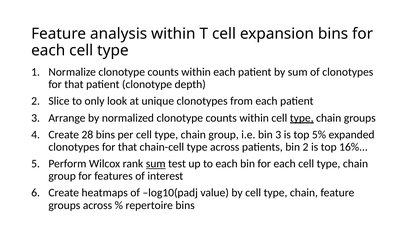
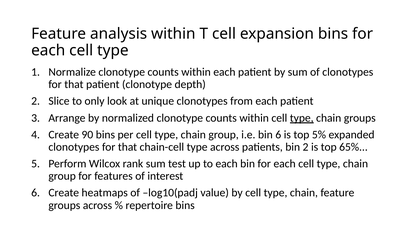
28: 28 -> 90 (87, 135)
bin 3: 3 -> 6 (278, 135)
16%: 16% -> 65% (354, 147)
sum underline: present -> none (156, 164)
